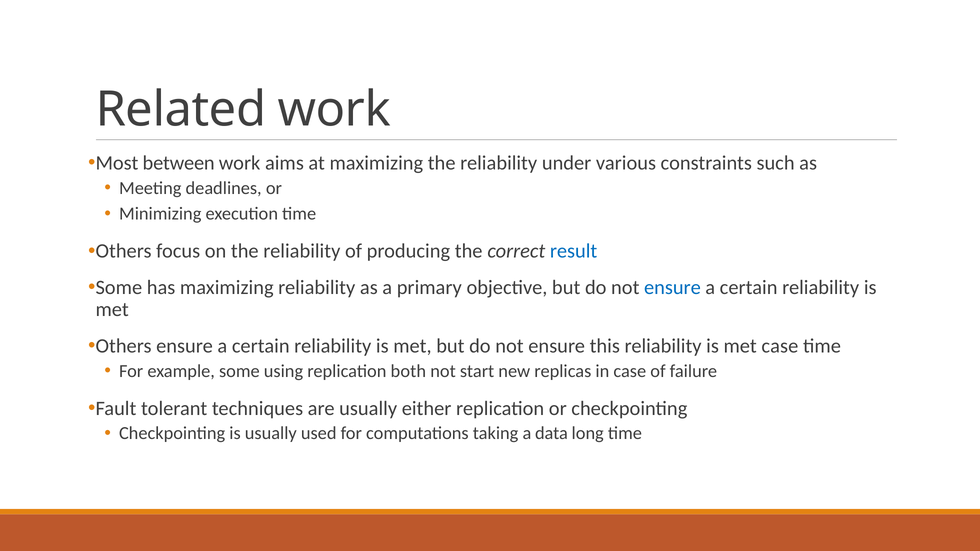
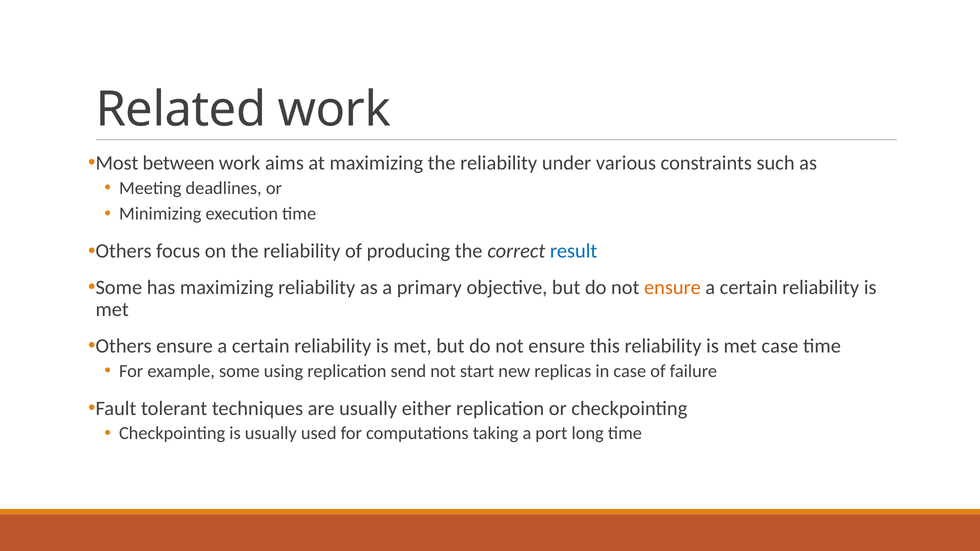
ensure colour: blue -> orange (672, 288)
both: both -> send (408, 371)
data: data -> port (551, 434)
